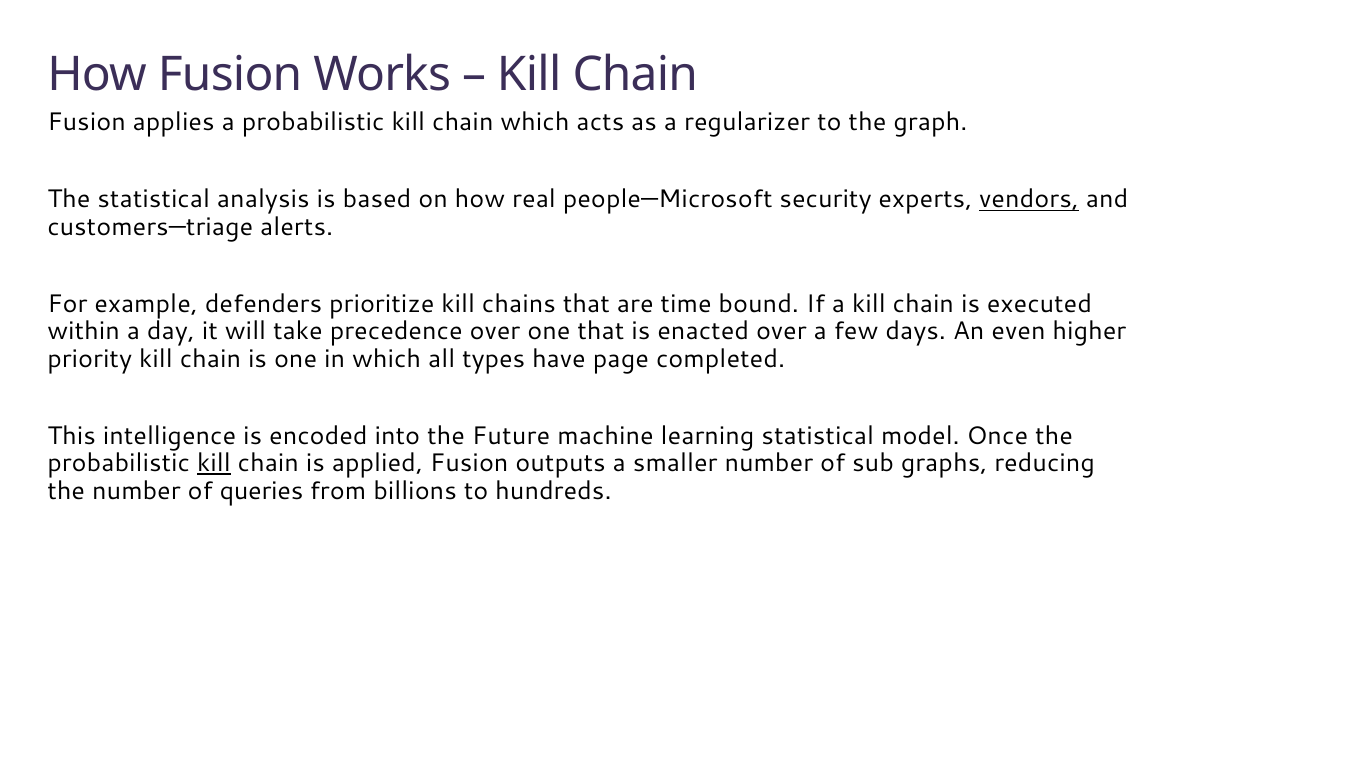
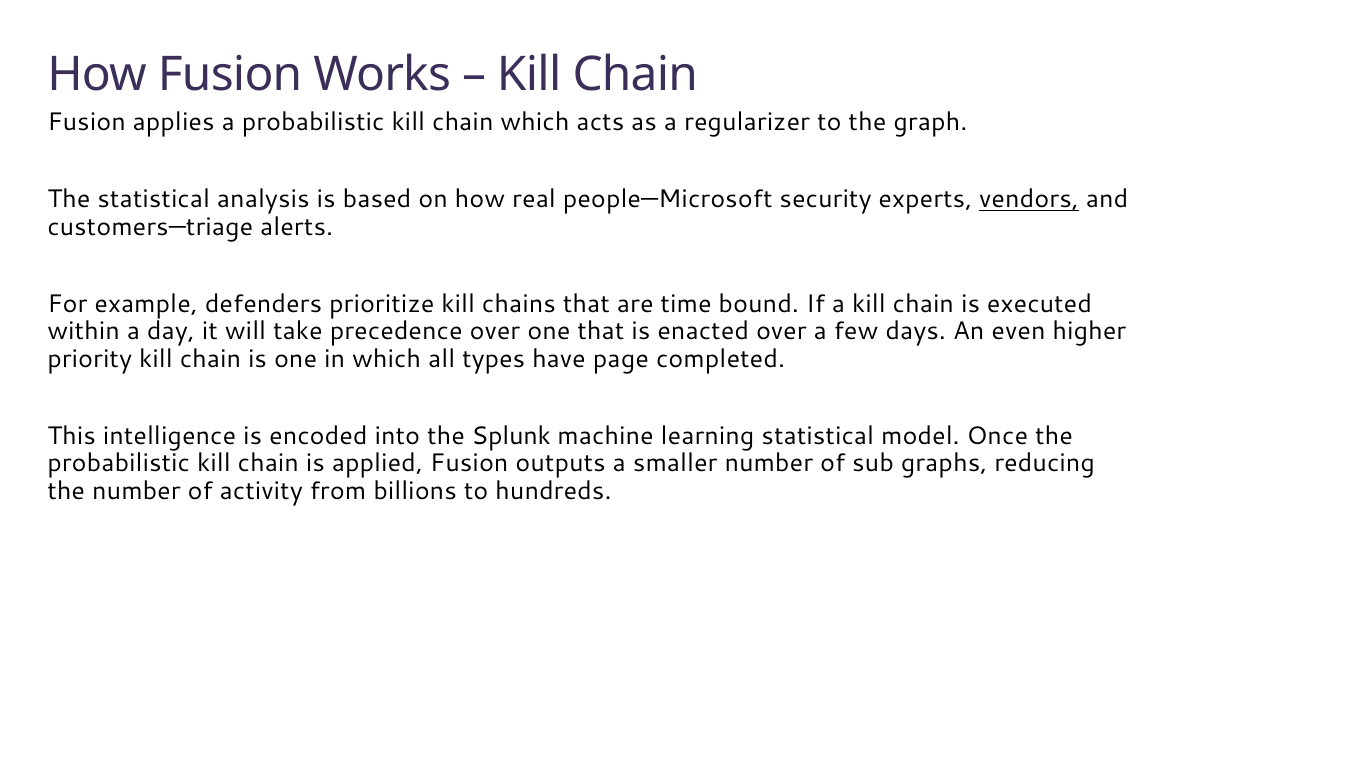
Future: Future -> Splunk (511, 436)
kill underline: present -> none (214, 464)
queries: queries -> activity (261, 491)
